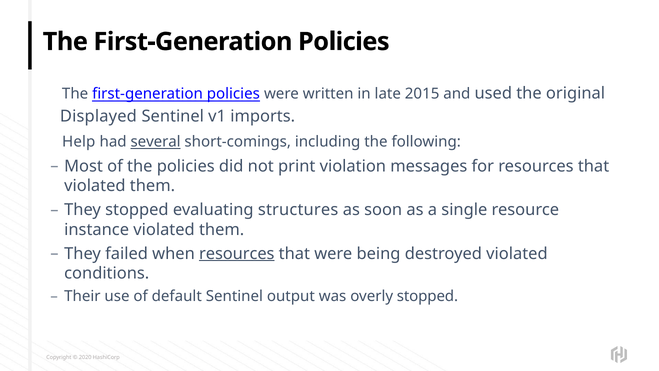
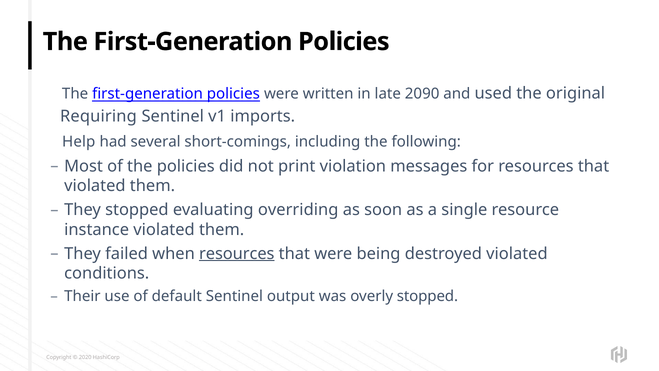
2015: 2015 -> 2090 (422, 94)
Displayed: Displayed -> Requiring (98, 116)
several underline: present -> none (156, 142)
structures: structures -> overriding (298, 210)
